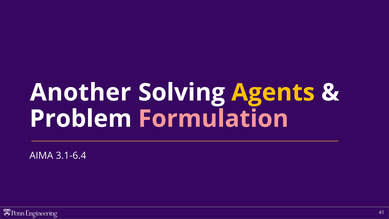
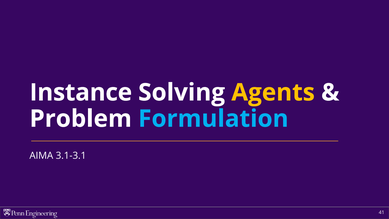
Another: Another -> Instance (81, 92)
Formulation colour: pink -> light blue (213, 119)
3.1-6.4: 3.1-6.4 -> 3.1-3.1 (71, 156)
